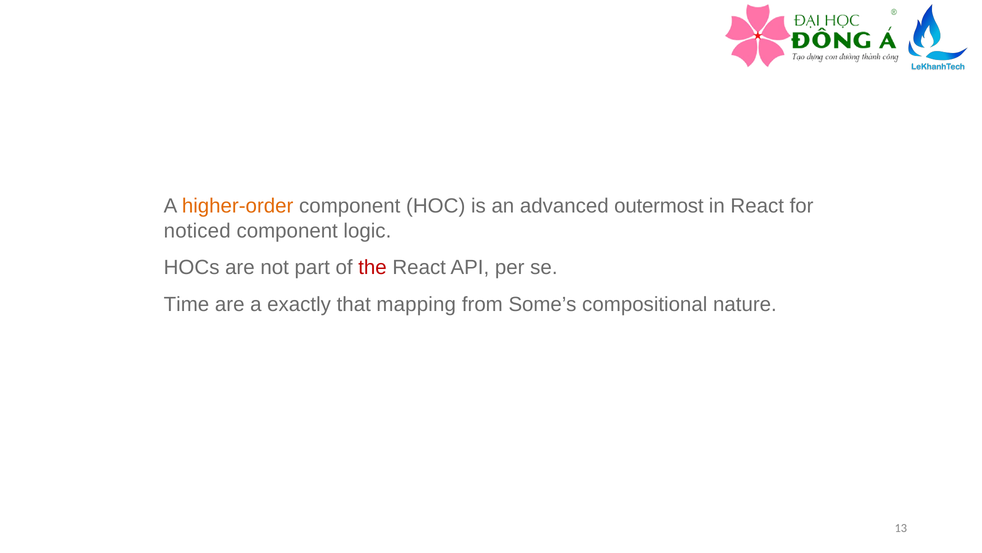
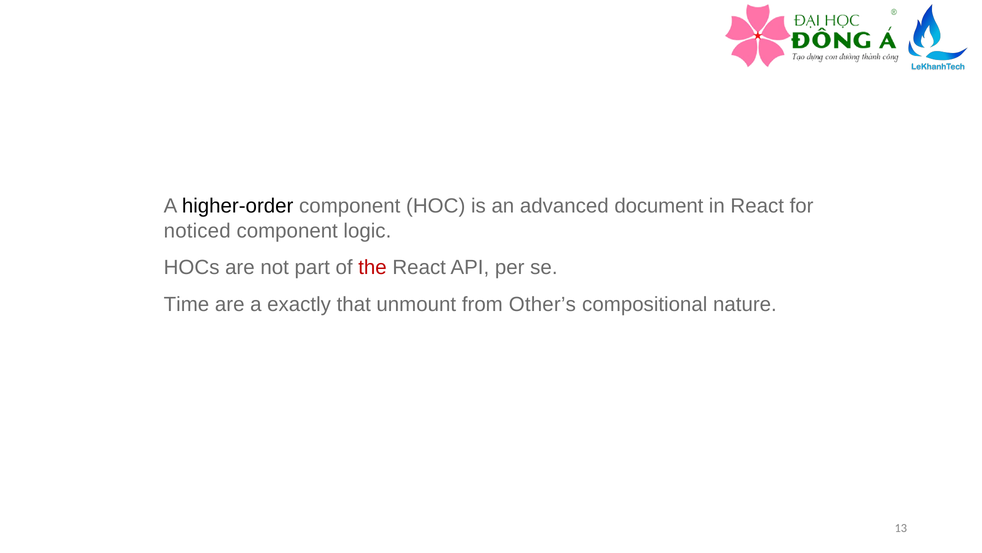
higher-order colour: orange -> black (238, 206)
outermost: outermost -> document (659, 206)
mapping: mapping -> unmount (416, 304)
Some’s: Some’s -> Other’s (542, 304)
